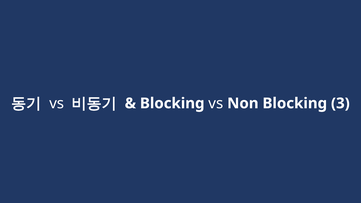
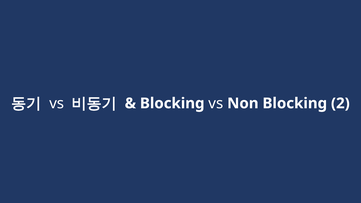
3: 3 -> 2 (340, 103)
